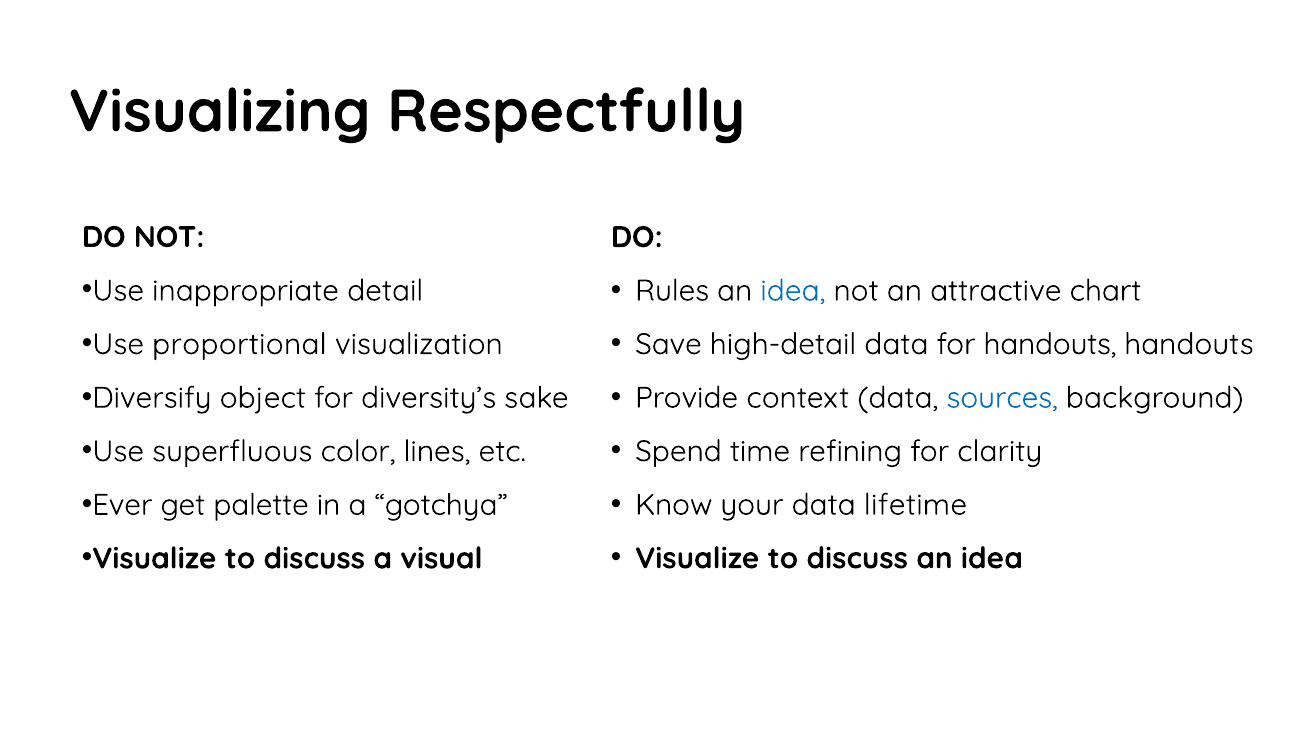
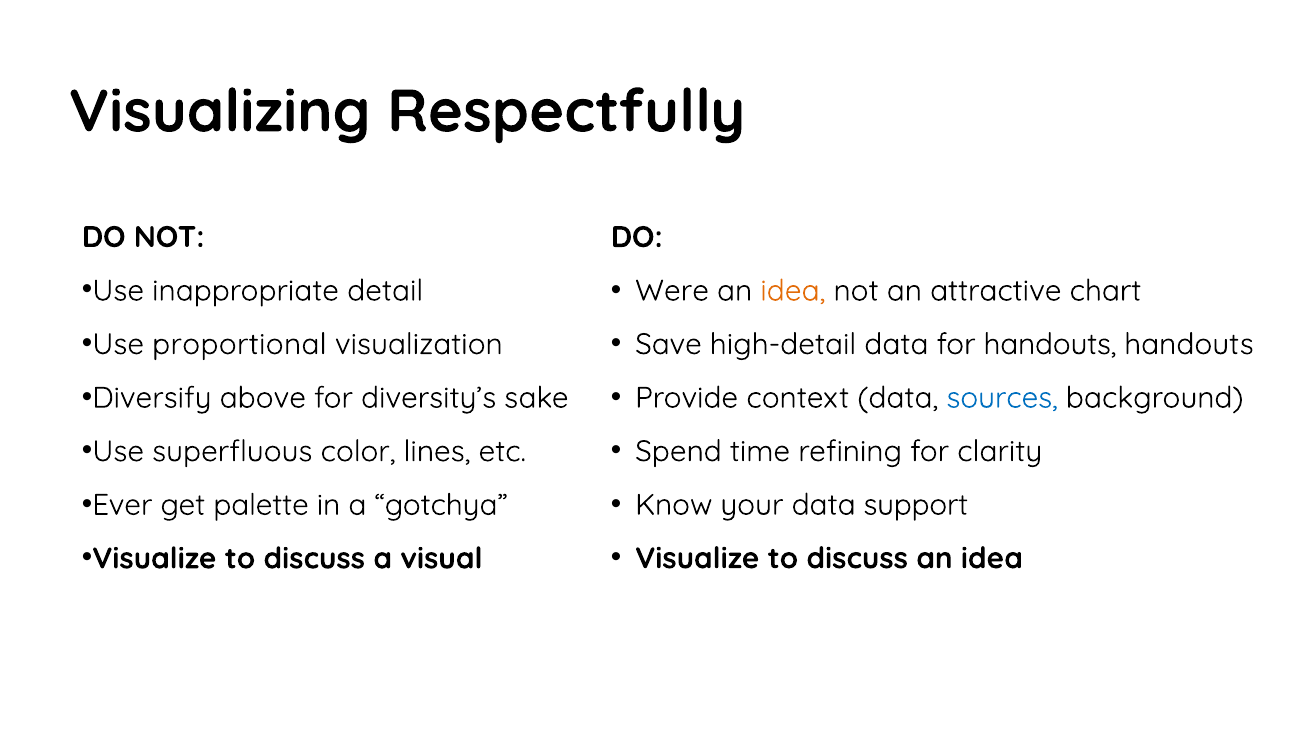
Rules: Rules -> Were (672, 291)
idea colour: blue -> orange (793, 291)
object: object -> above (263, 398)
lifetime: lifetime -> support (916, 505)
